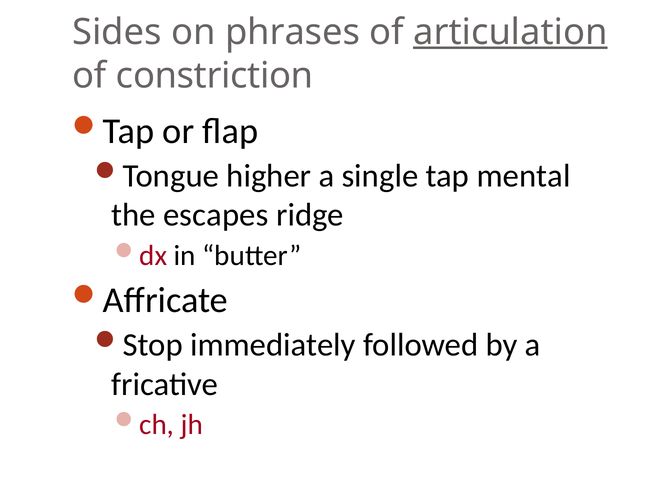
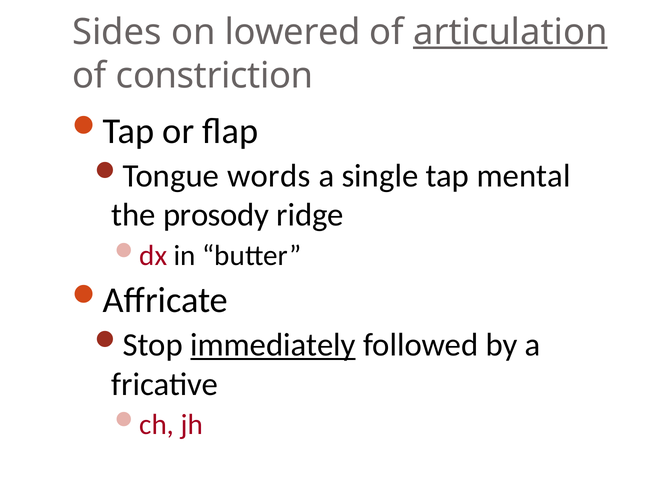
phrases: phrases -> lowered (293, 32)
higher: higher -> words (269, 176)
escapes: escapes -> prosody (216, 215)
immediately underline: none -> present (273, 345)
